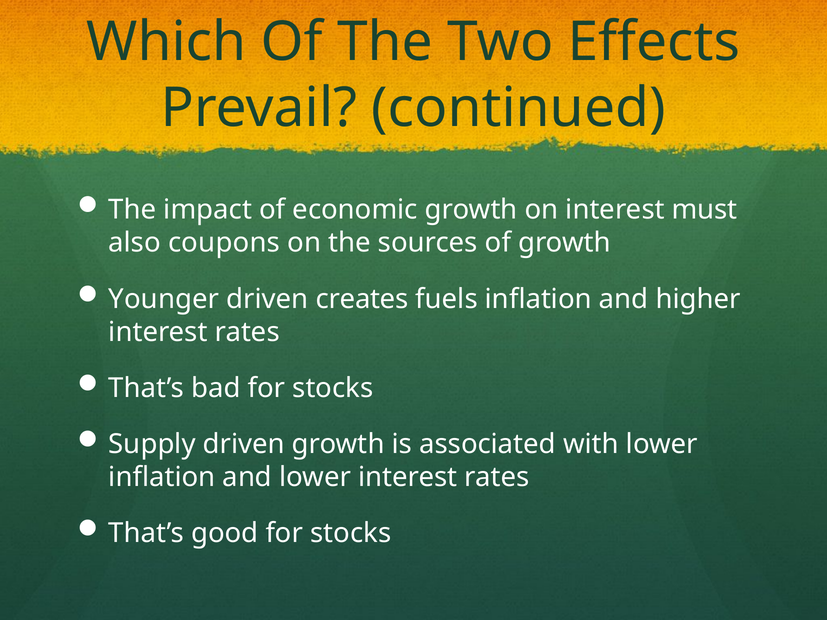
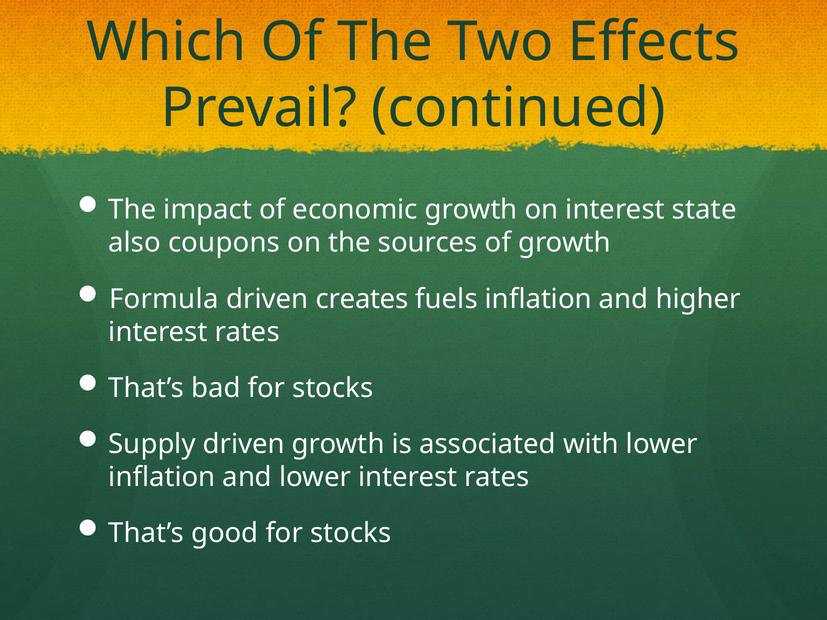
must: must -> state (704, 210)
Younger: Younger -> Formula (164, 299)
